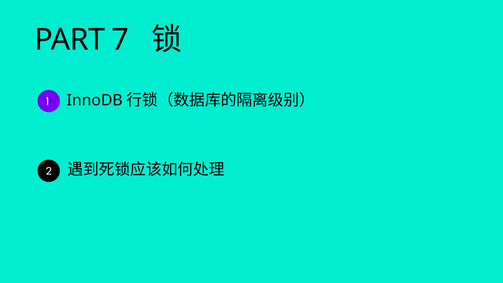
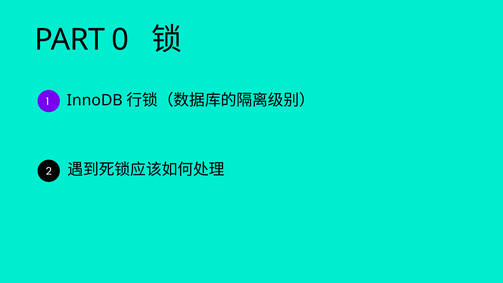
7: 7 -> 0 (120, 40)
